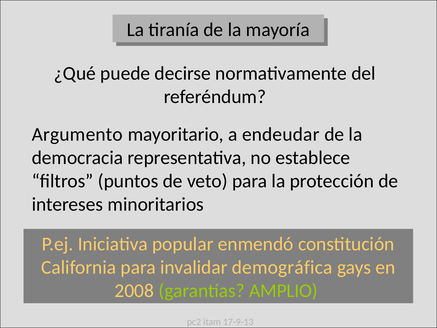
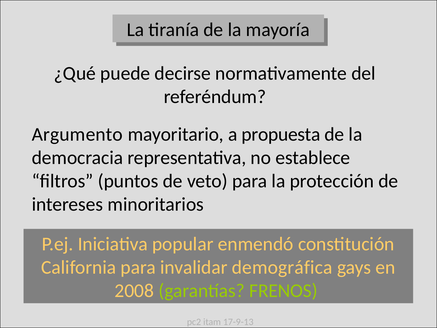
endeudar: endeudar -> propuesta (281, 134)
AMPLIO: AMPLIO -> FRENOS (283, 290)
